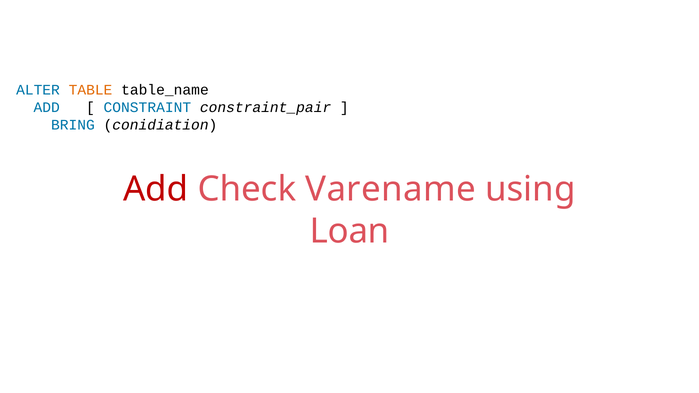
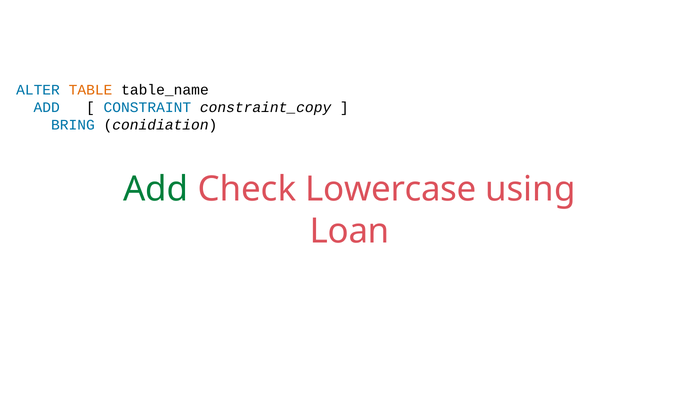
constraint_pair: constraint_pair -> constraint_copy (266, 107)
Add colour: red -> green (156, 190)
Varename: Varename -> Lowercase (391, 190)
